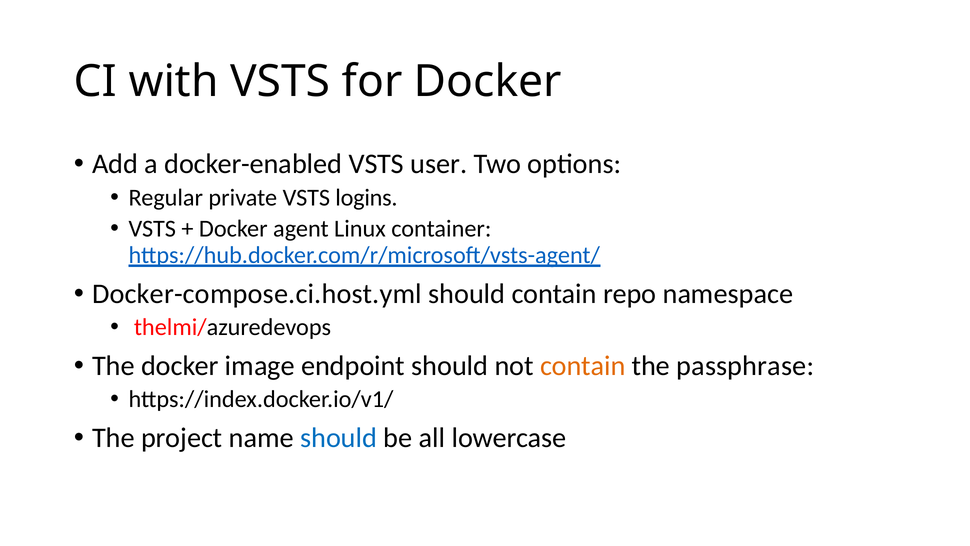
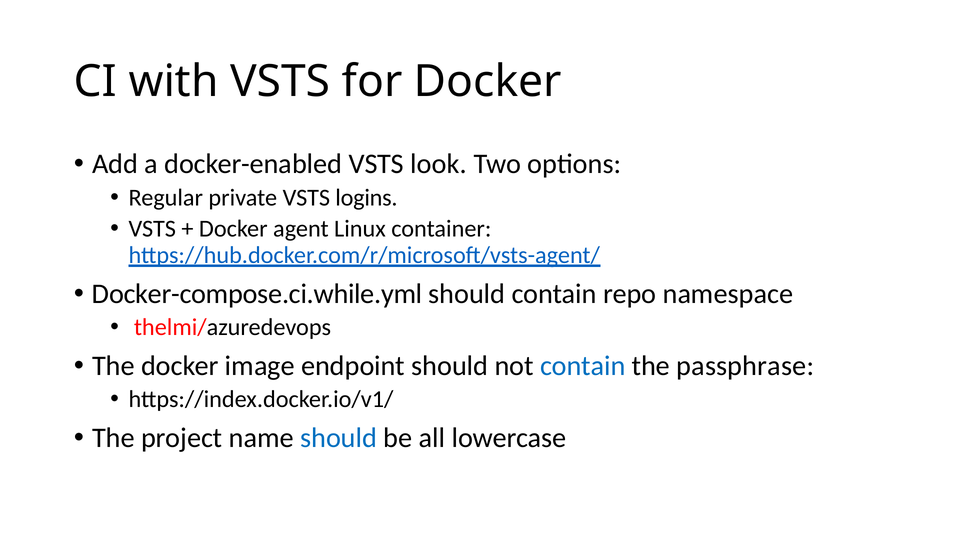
user: user -> look (439, 164)
Docker-compose.ci.host.yml: Docker-compose.ci.host.yml -> Docker-compose.ci.while.yml (257, 294)
contain colour: orange -> blue (583, 366)
